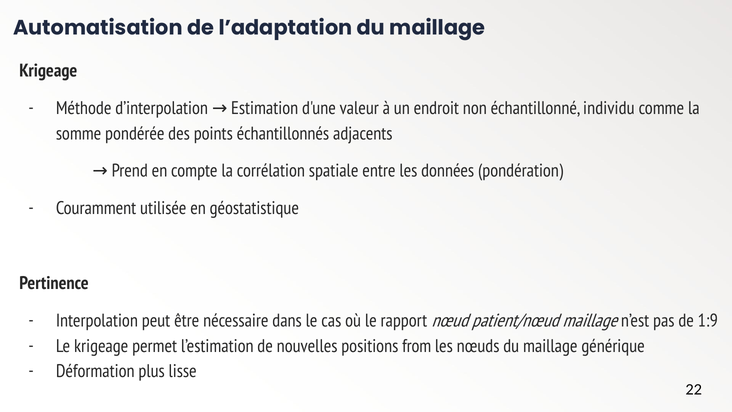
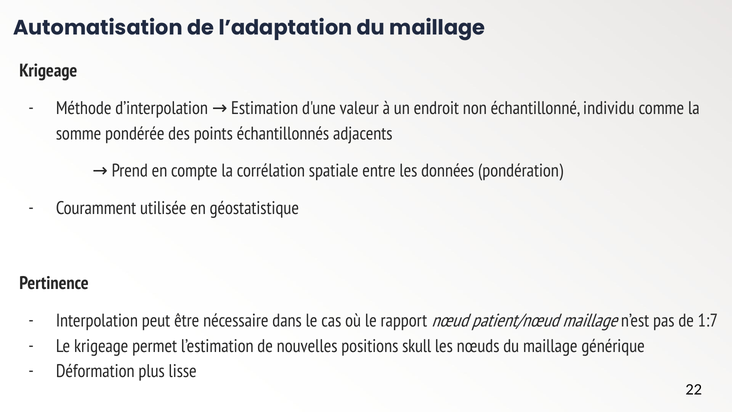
1:9: 1:9 -> 1:7 (708, 321)
from: from -> skull (417, 346)
